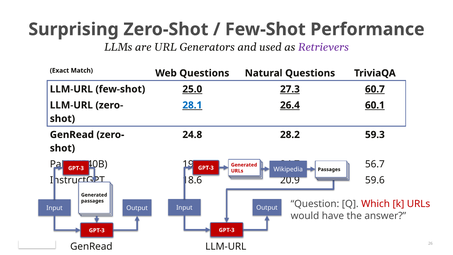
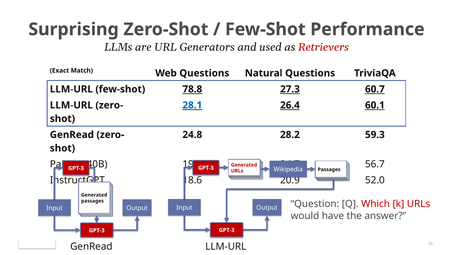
Retrievers colour: purple -> red (323, 47)
25.0: 25.0 -> 78.8 (192, 89)
59.6: 59.6 -> 52.0 (375, 180)
